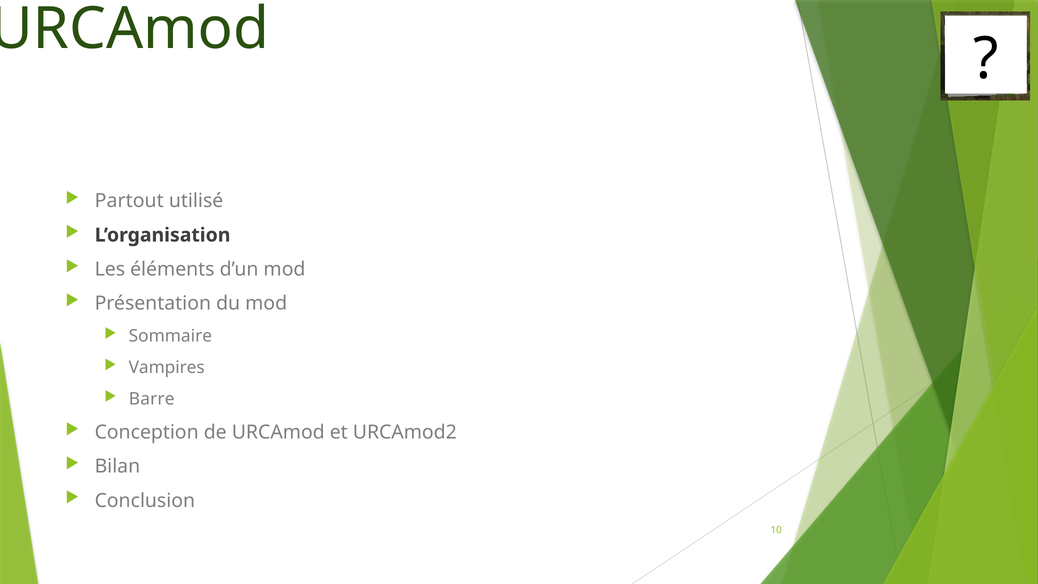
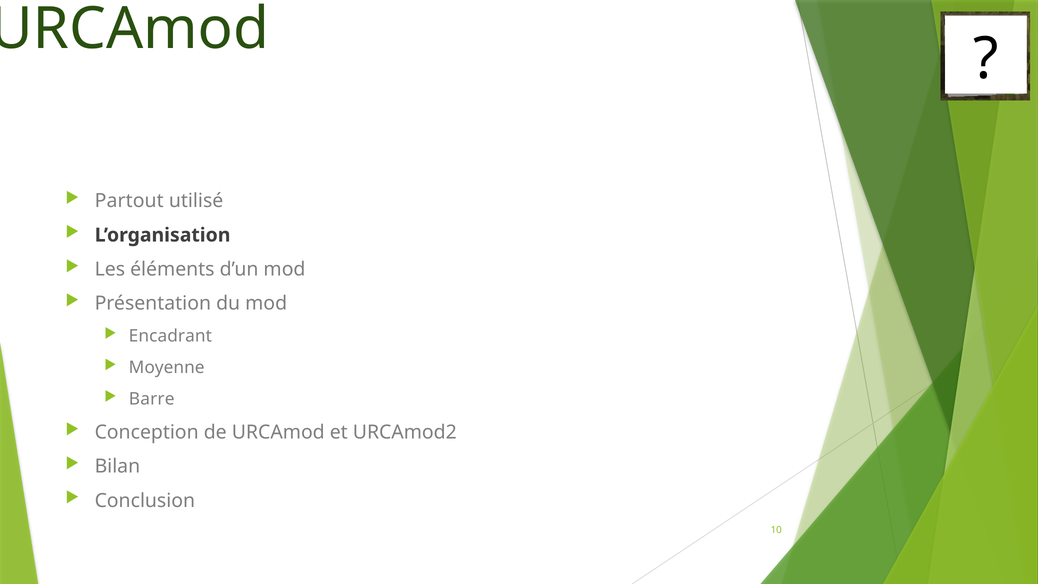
Sommaire: Sommaire -> Encadrant (170, 336)
Vampires: Vampires -> Moyenne (167, 368)
